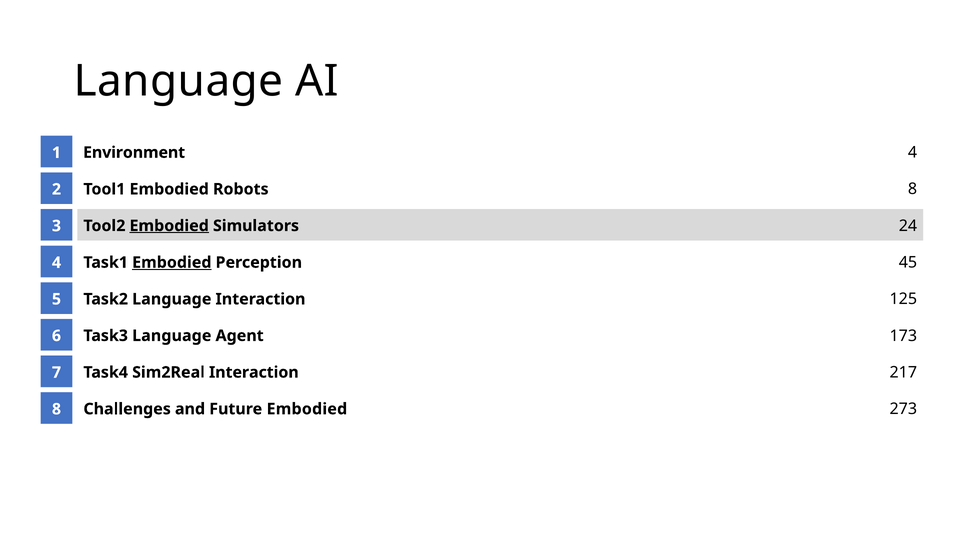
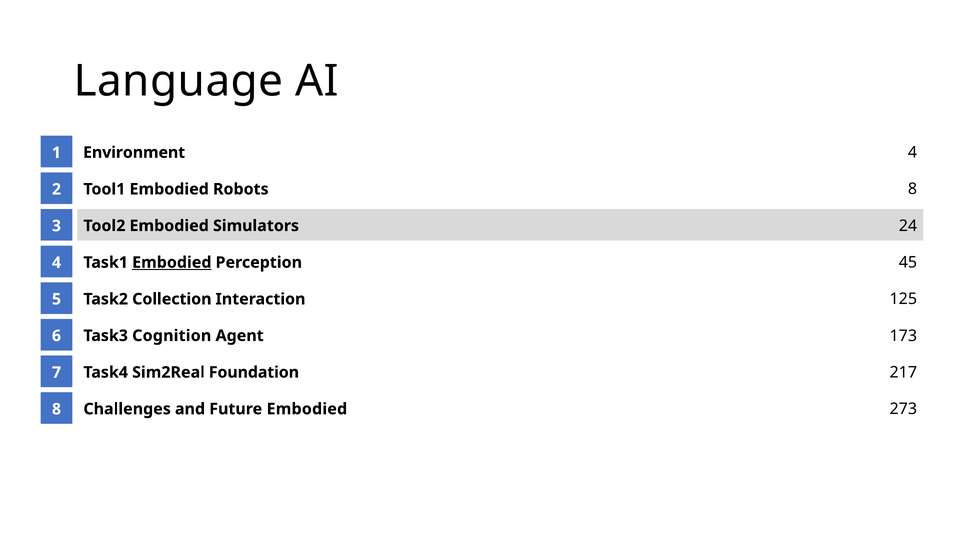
Embodied underline: present -> none (169, 226)
Task2 Language: Language -> Collection (172, 299)
Task3 Language: Language -> Cognition (172, 336)
Sim2Real Interaction: Interaction -> Foundation (254, 373)
